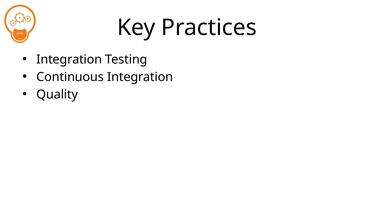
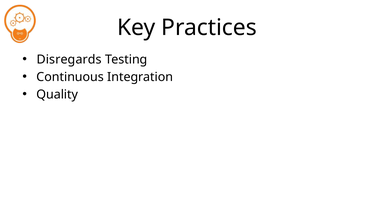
Integration: Integration -> Disregards (69, 59)
